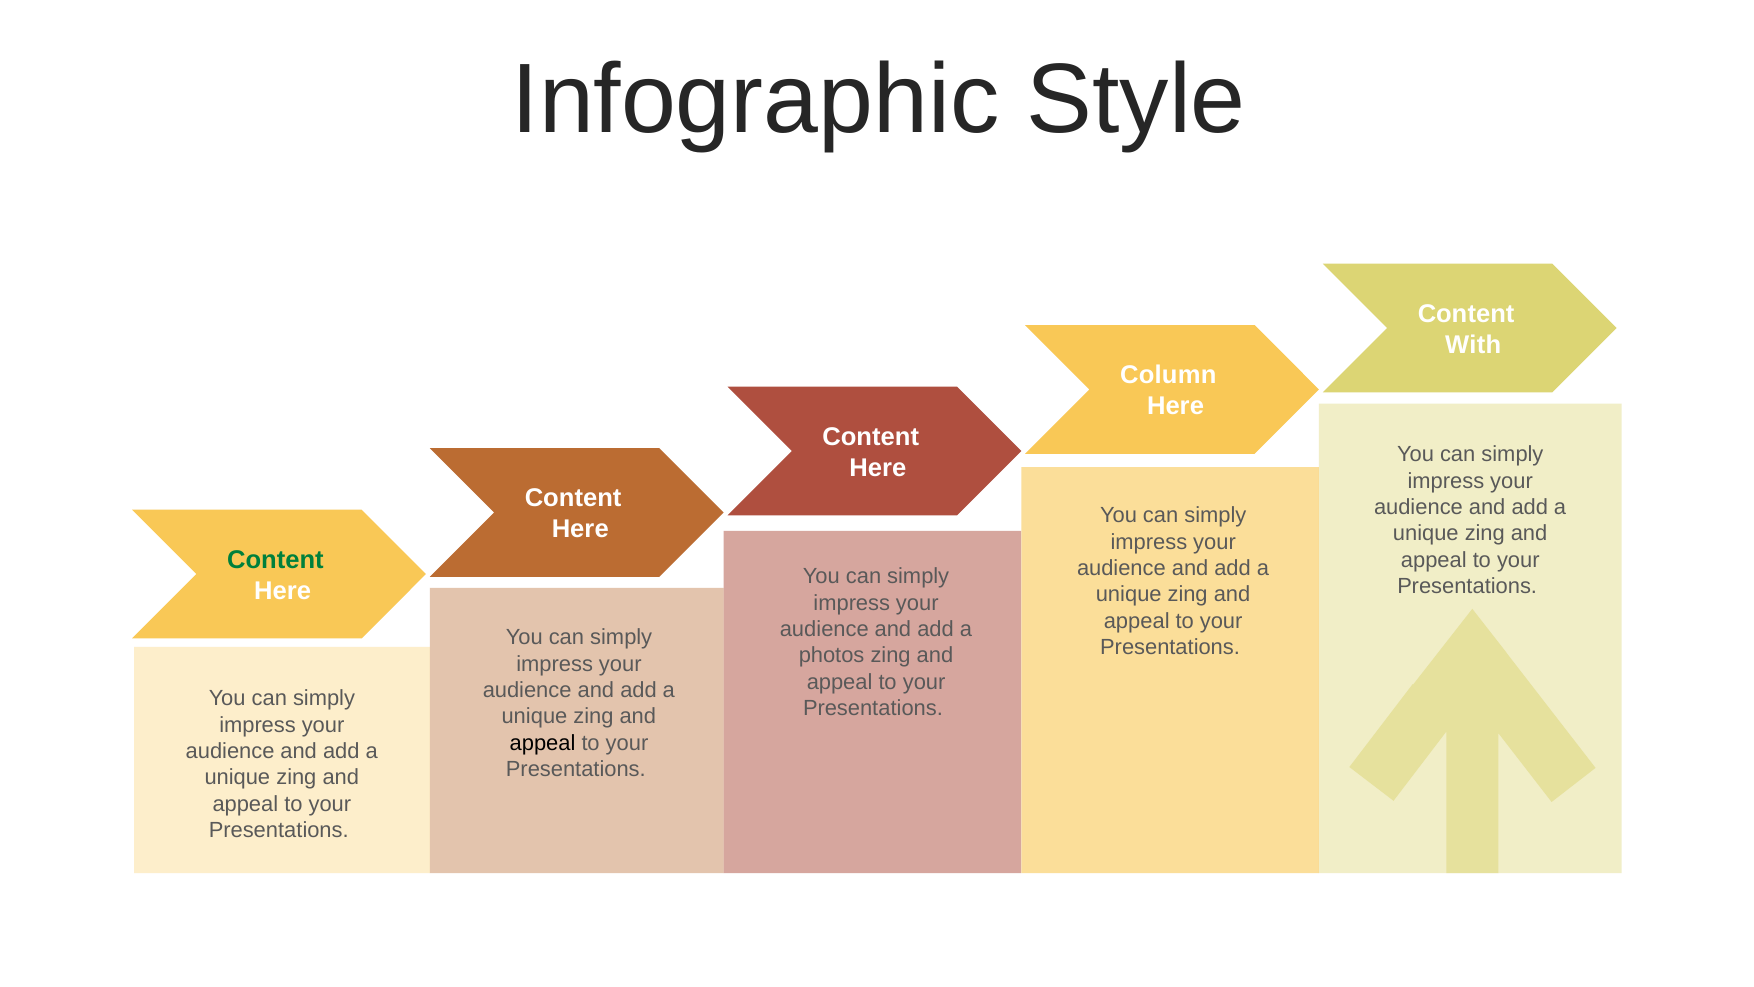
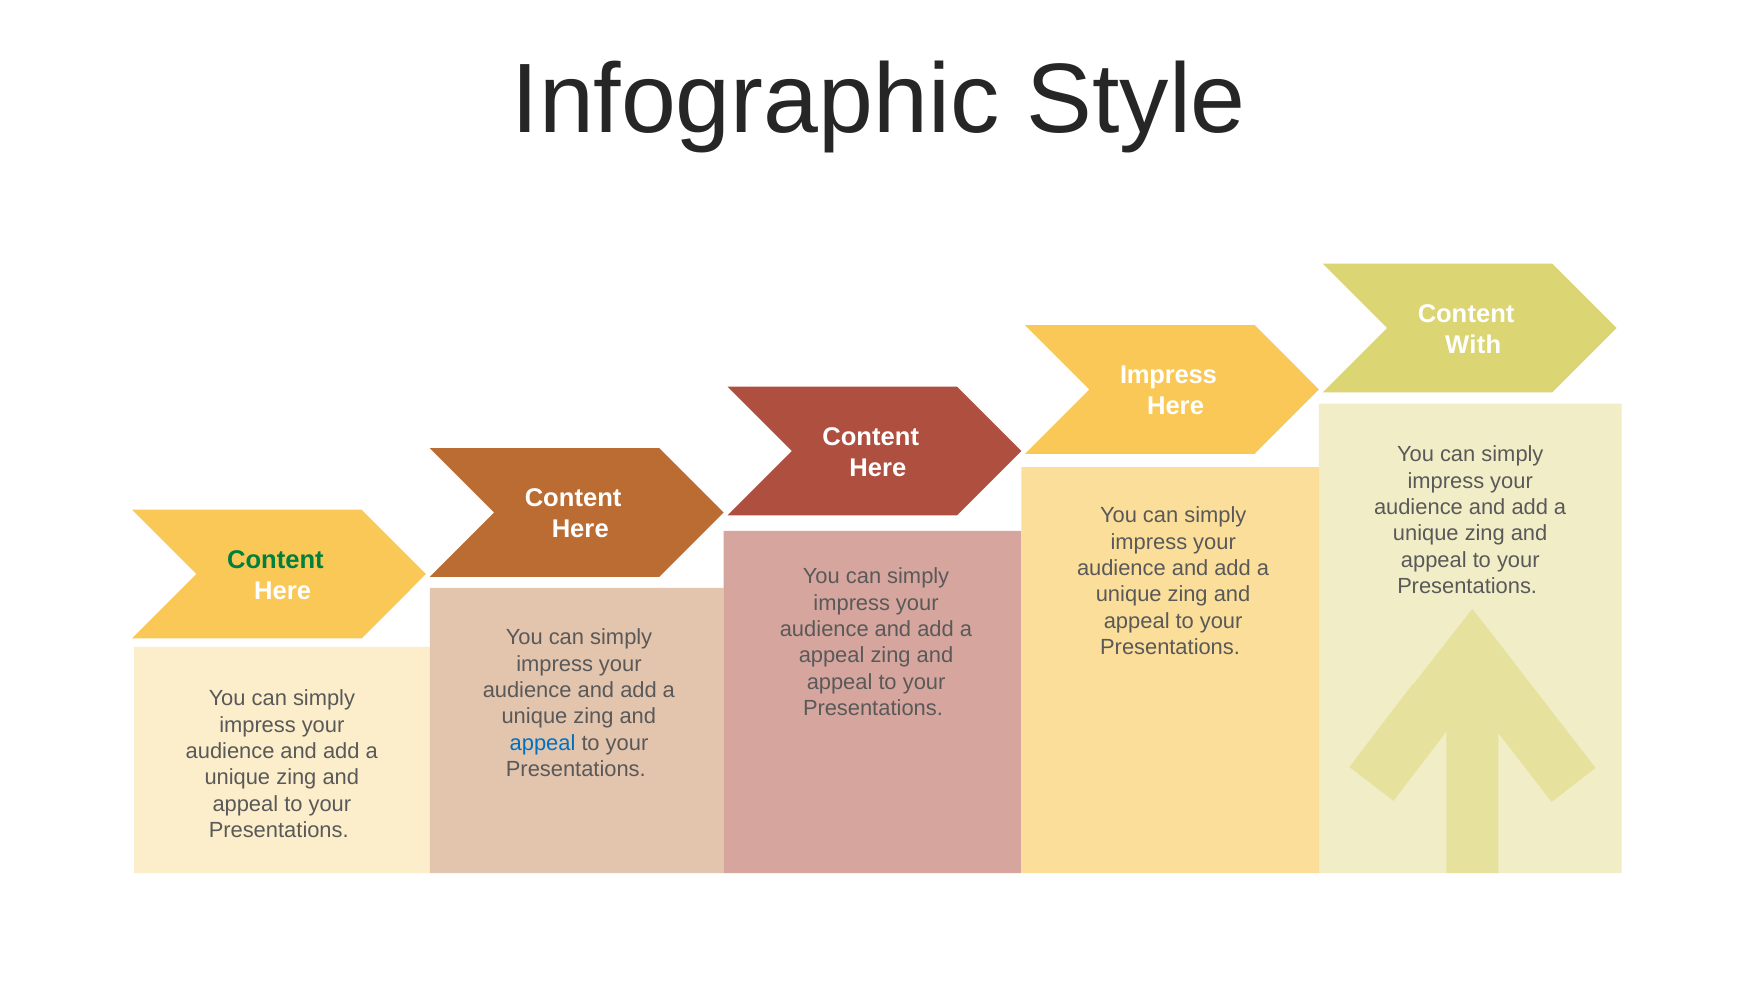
Column: Column -> Impress (1168, 375)
photos: photos -> appeal (832, 655)
appeal colour: black -> blue (543, 743)
